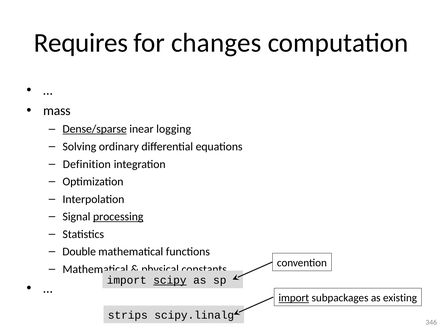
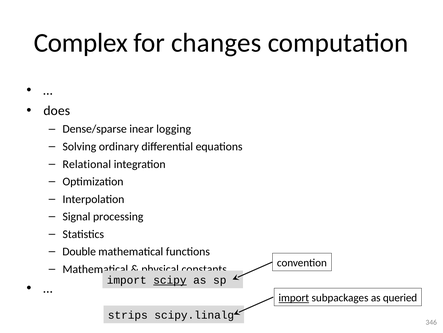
Requires: Requires -> Complex (81, 43)
mass: mass -> does (57, 110)
Dense/sparse underline: present -> none (95, 129)
Definition: Definition -> Relational (87, 164)
processing underline: present -> none (118, 216)
existing: existing -> queried (400, 297)
